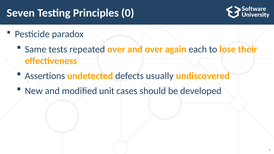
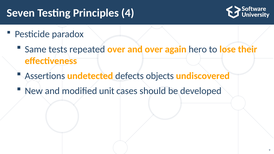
0: 0 -> 4 (128, 13)
each: each -> hero (198, 49)
usually: usually -> objects (160, 76)
